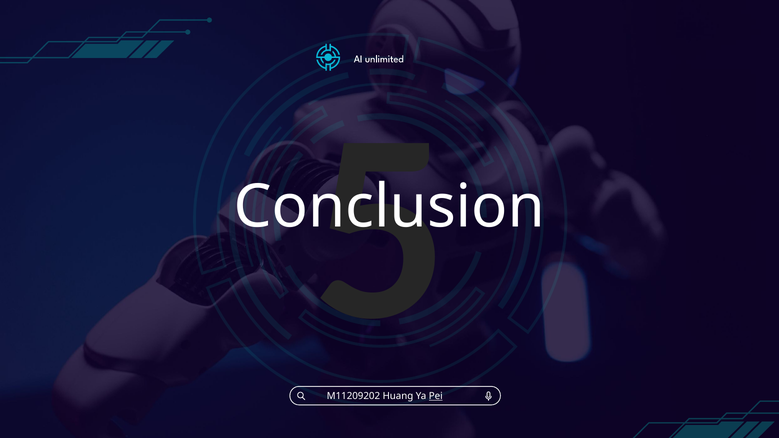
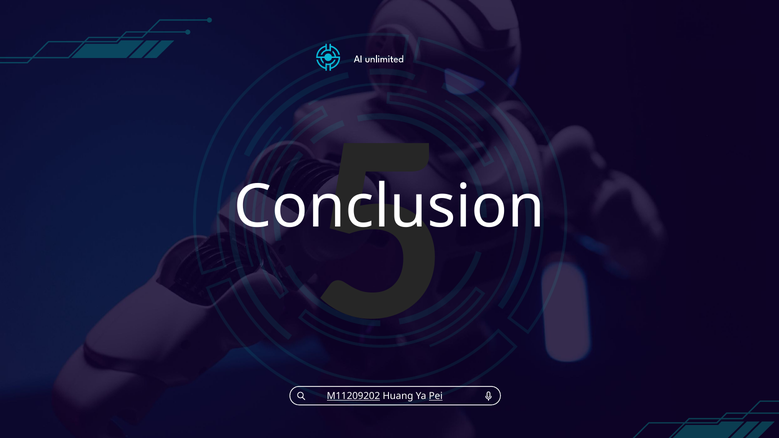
M11209202 underline: none -> present (353, 396)
